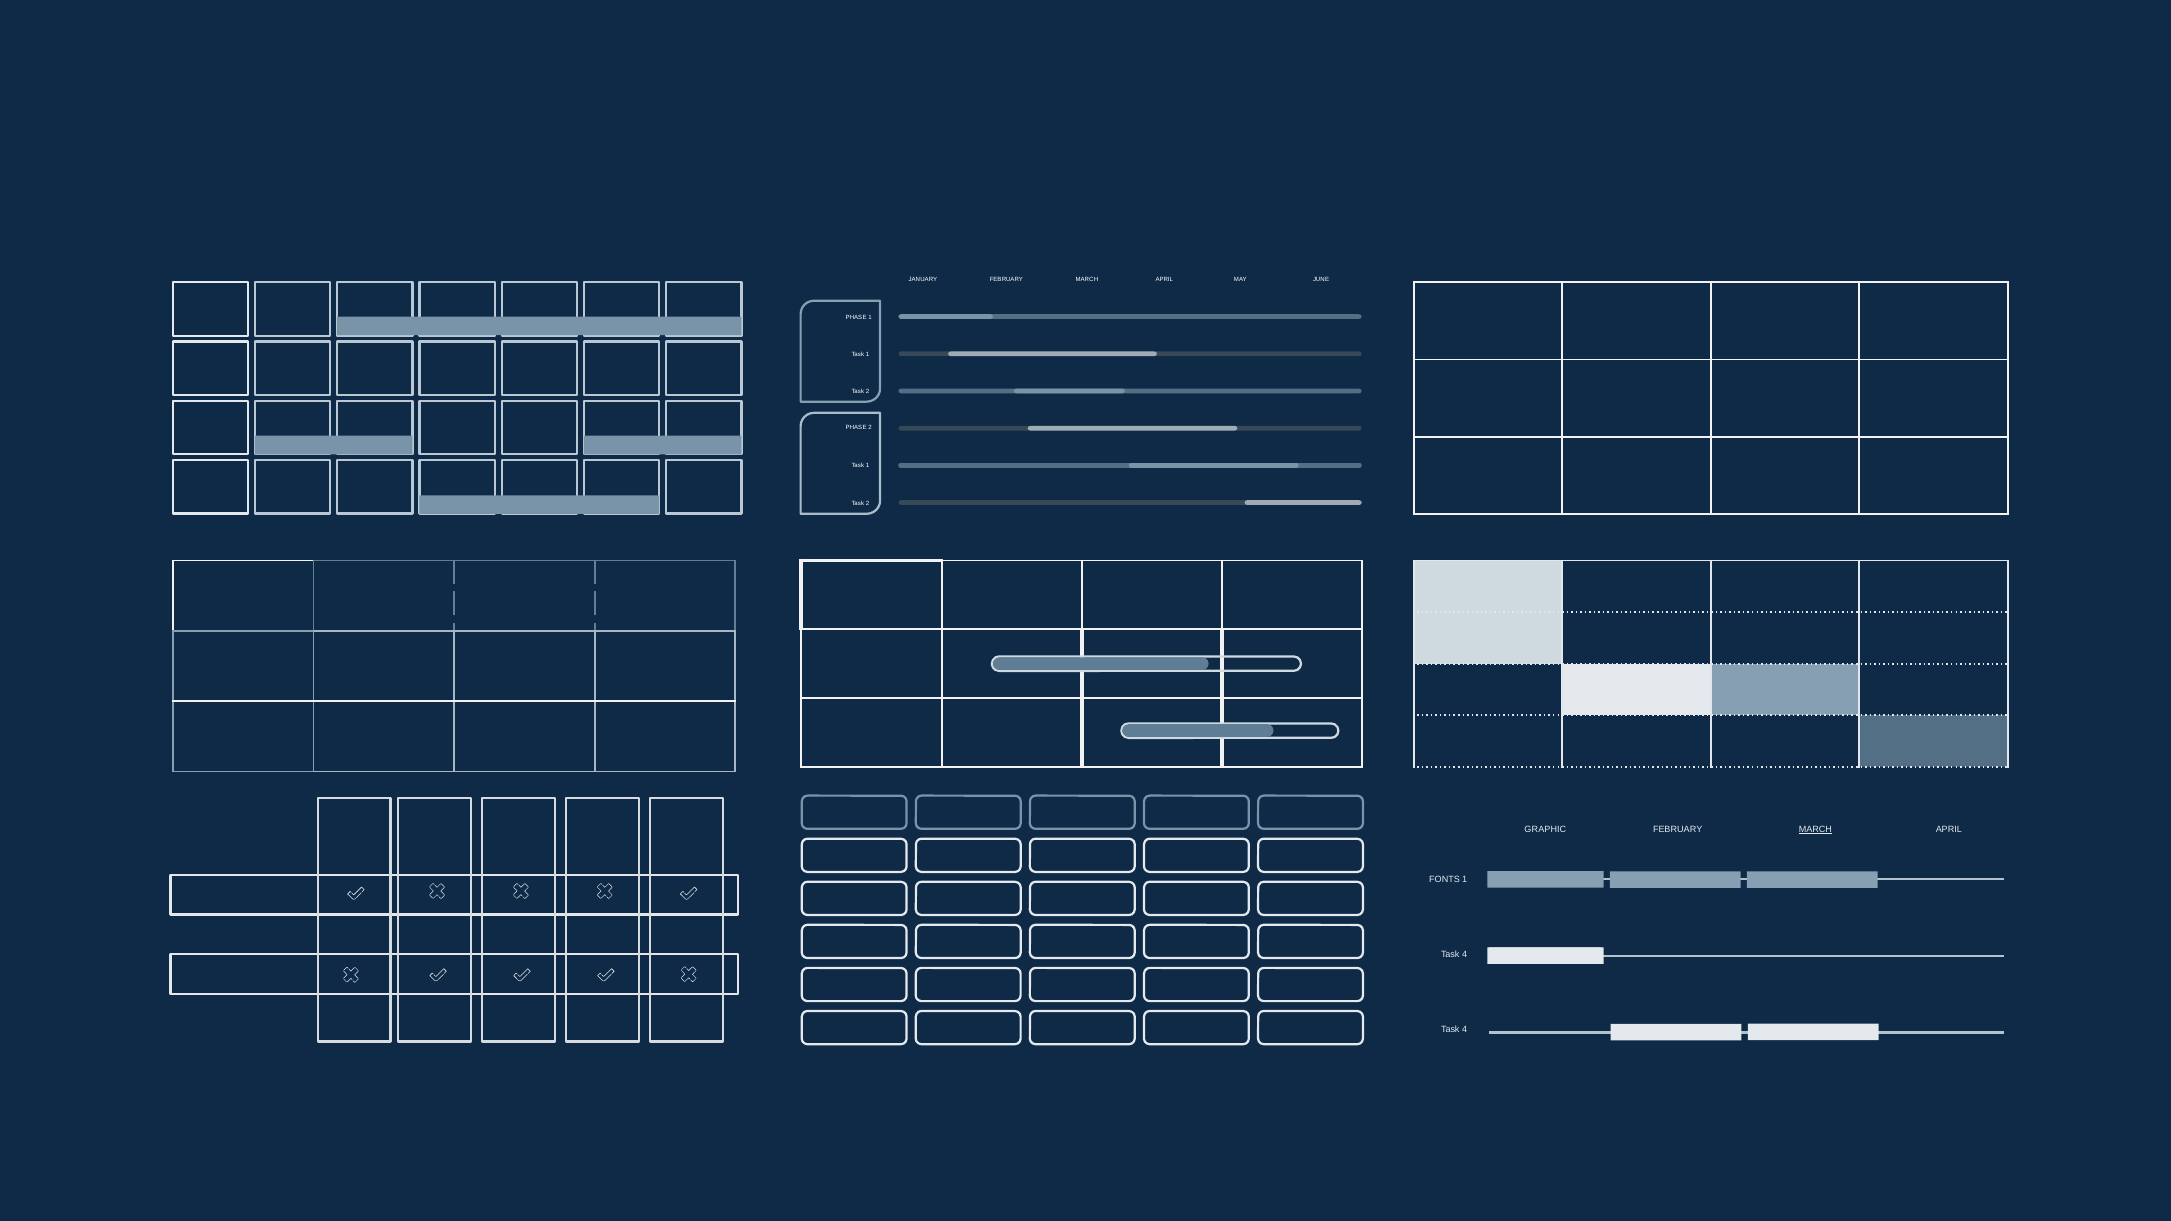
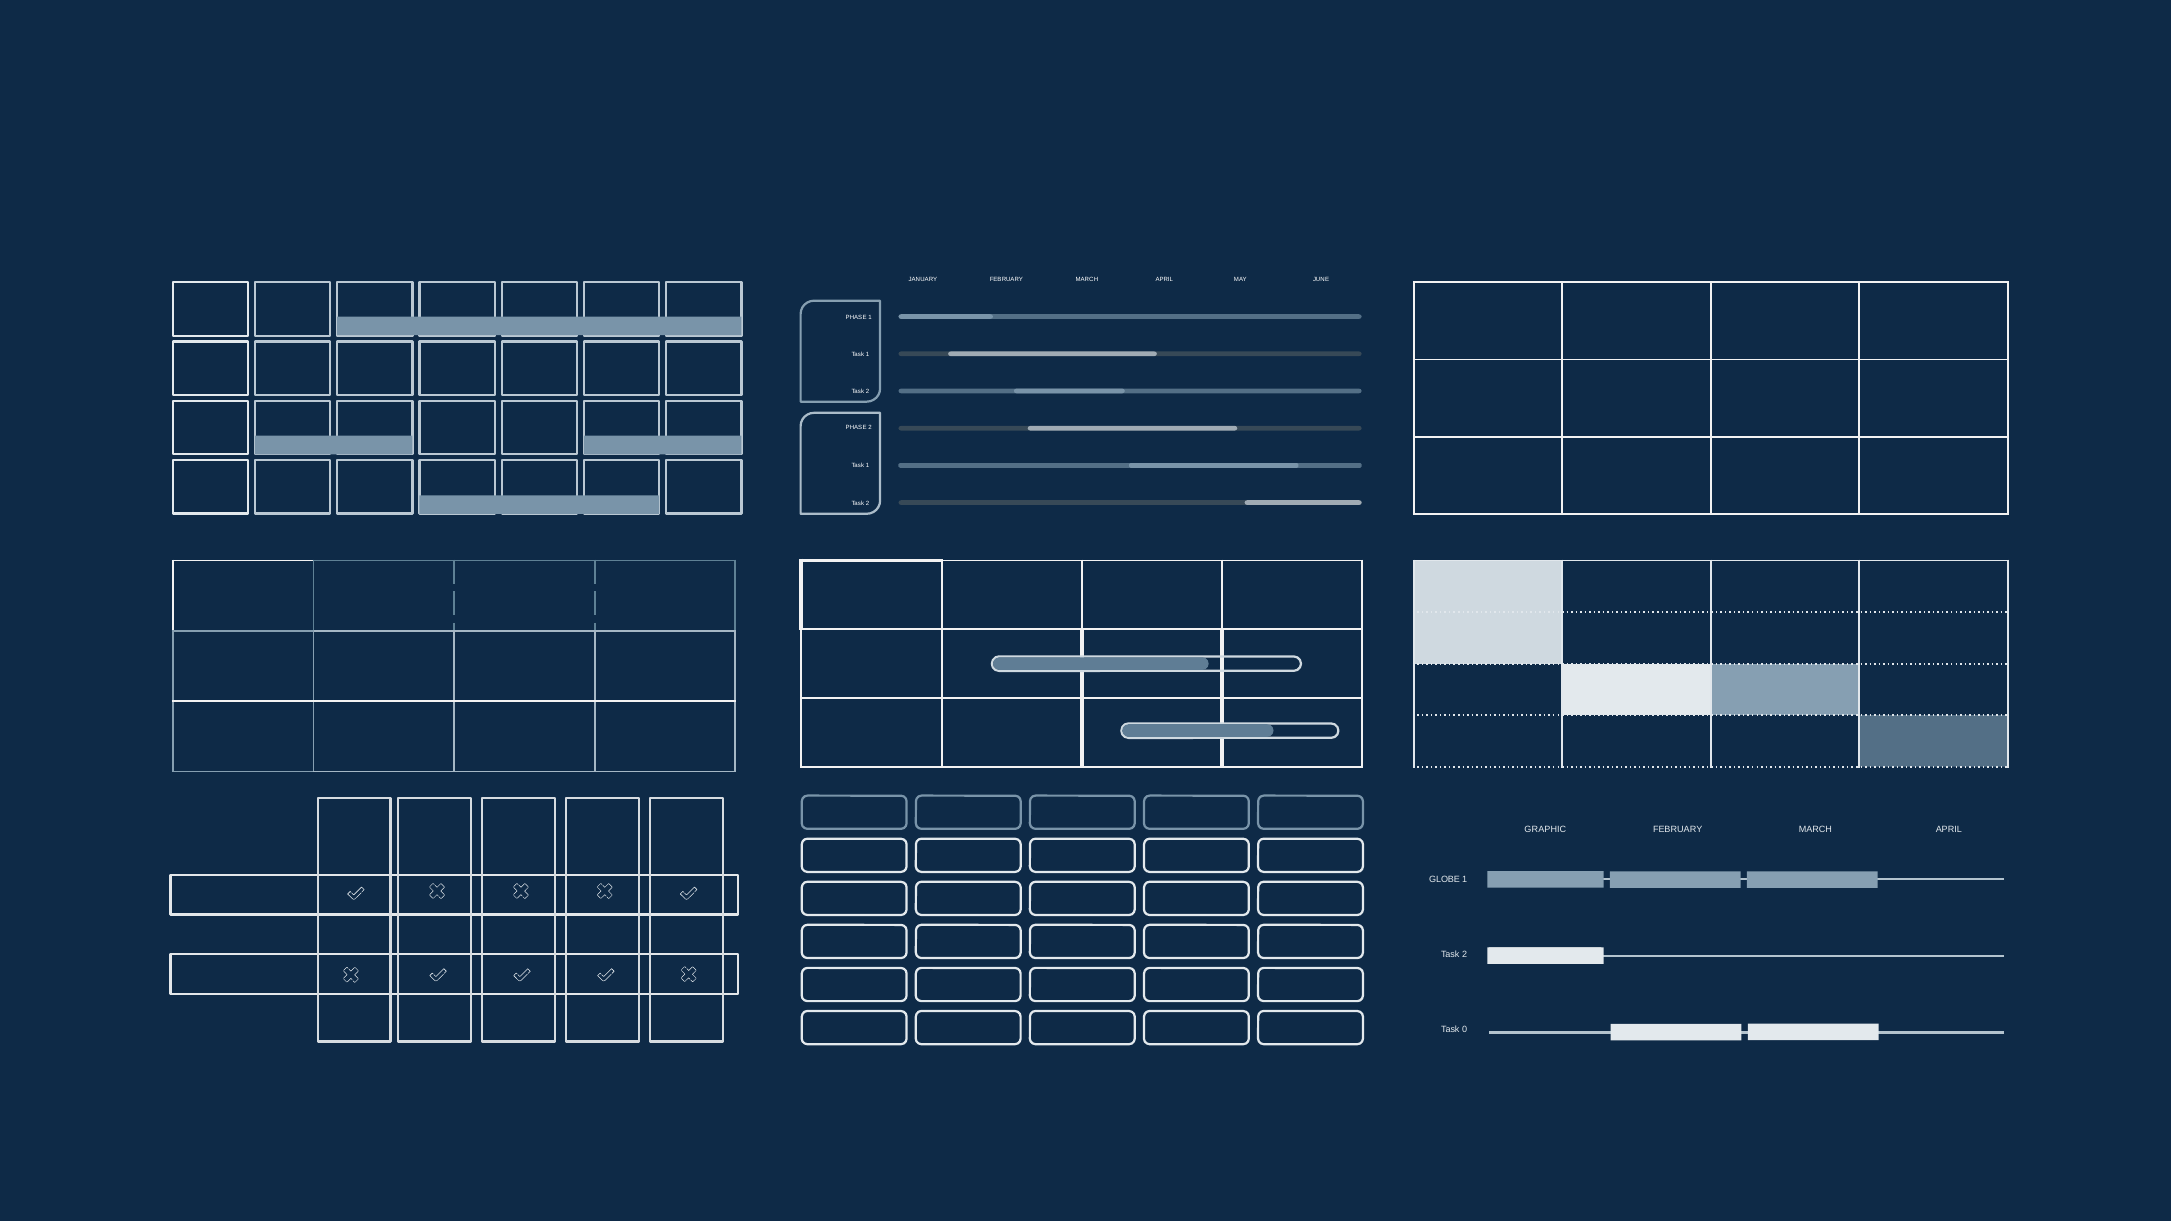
MARCH underline: present -> none (1815, 830)
FONTS: FONTS -> GLOBE (1445, 880)
4: 4 -> 2 (1465, 955)
4: 4 -> 0 (1465, 1030)
